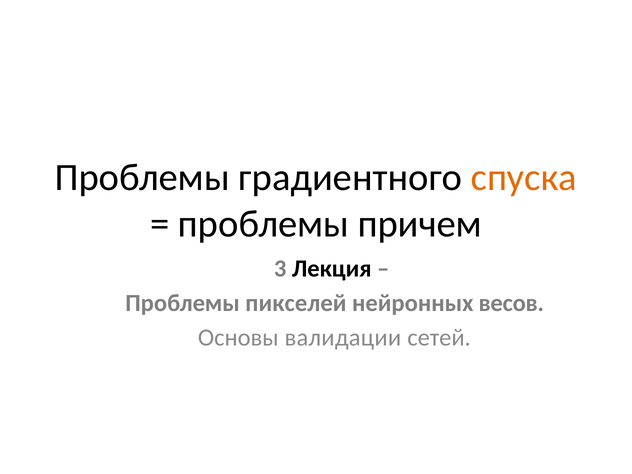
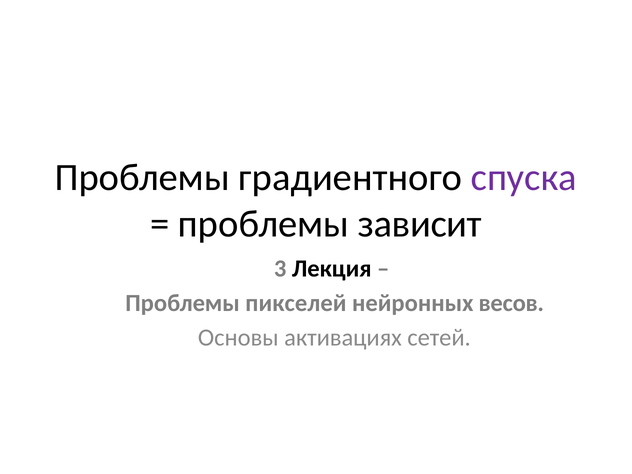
спуска colour: orange -> purple (524, 178)
причем: причем -> зависит (420, 224)
валидации: валидации -> активациях (343, 337)
